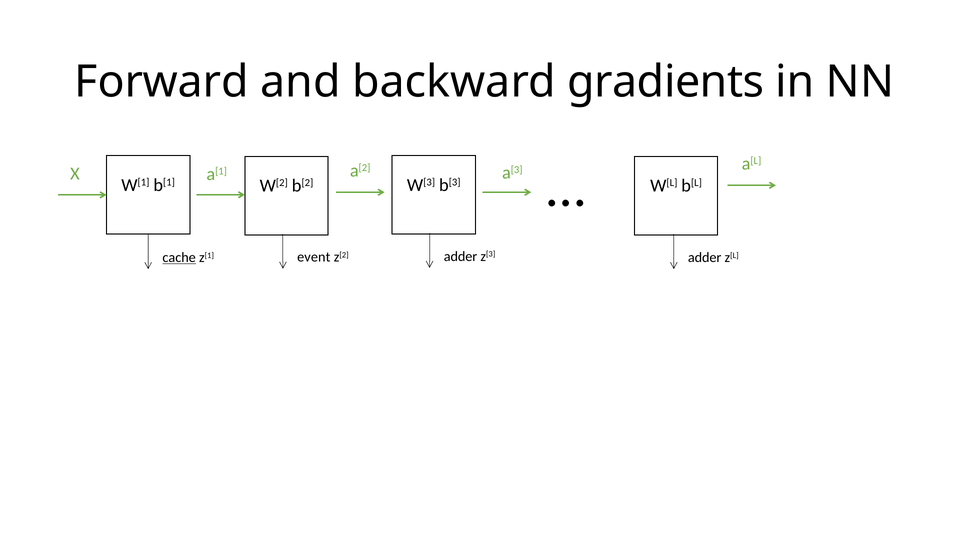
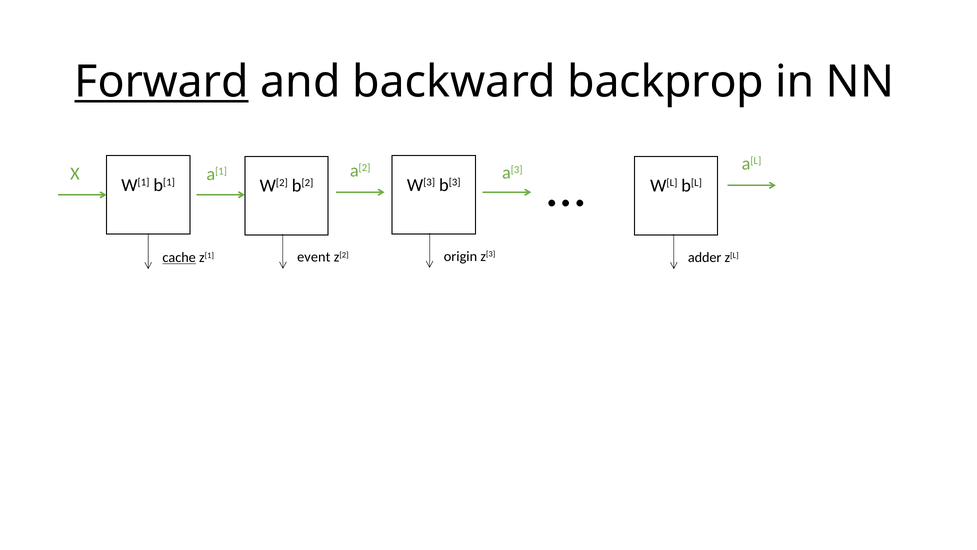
Forward underline: none -> present (162, 82)
gradients: gradients -> backprop (666, 82)
z[2 adder: adder -> origin (460, 256)
